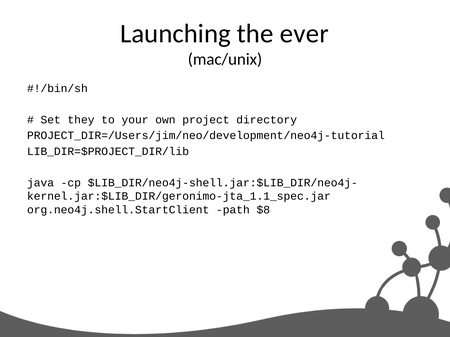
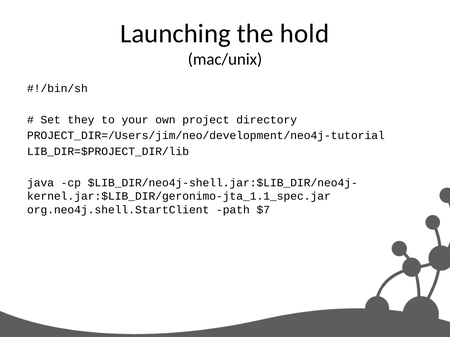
ever: ever -> hold (304, 34)
$8: $8 -> $7 (263, 210)
